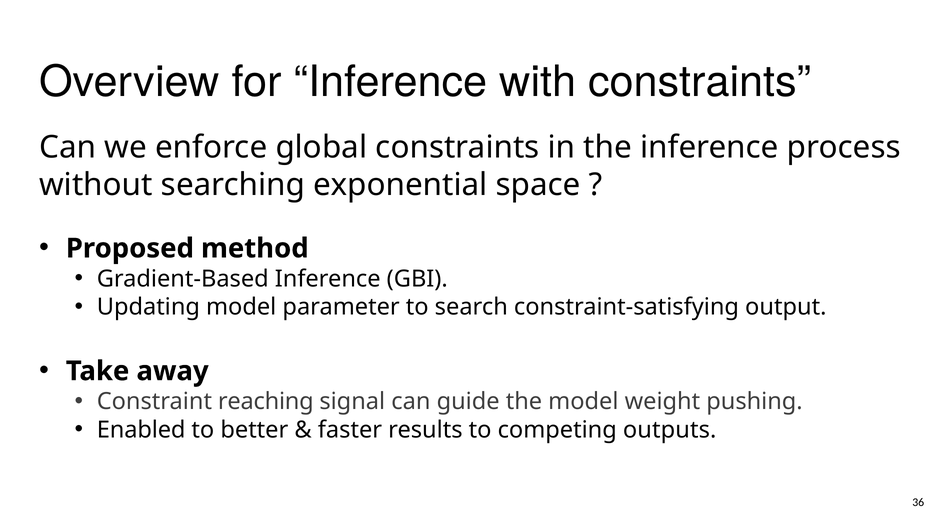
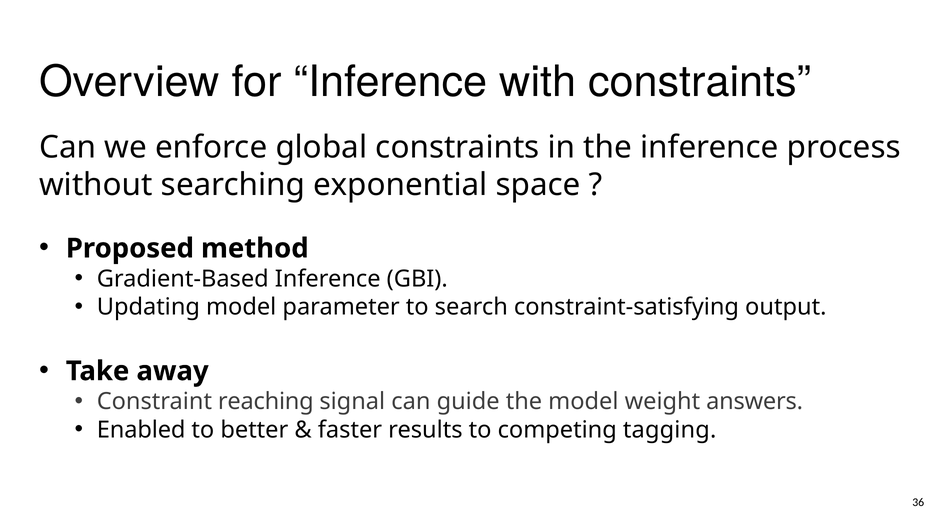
pushing: pushing -> answers (755, 402)
outputs: outputs -> tagging (670, 430)
